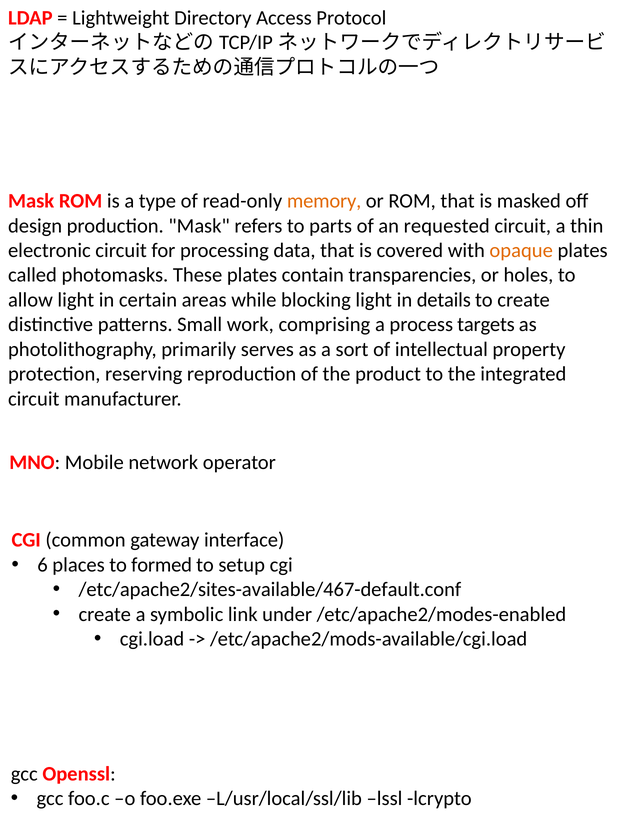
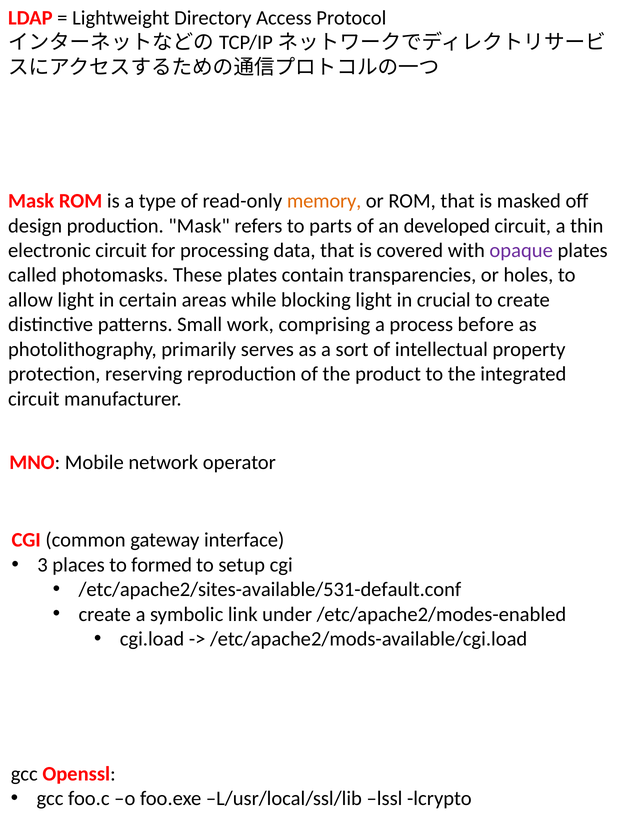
requested: requested -> developed (447, 226)
opaque colour: orange -> purple (521, 250)
details: details -> crucial (444, 300)
targets: targets -> before (486, 325)
6: 6 -> 3 (43, 565)
/etc/apache2/sites-available/467-default.conf: /etc/apache2/sites-available/467-default.conf -> /etc/apache2/sites-available/531-default.conf (270, 590)
